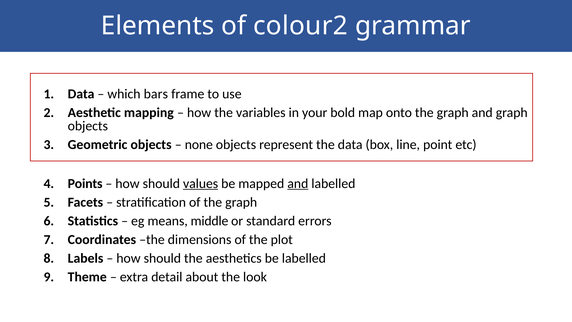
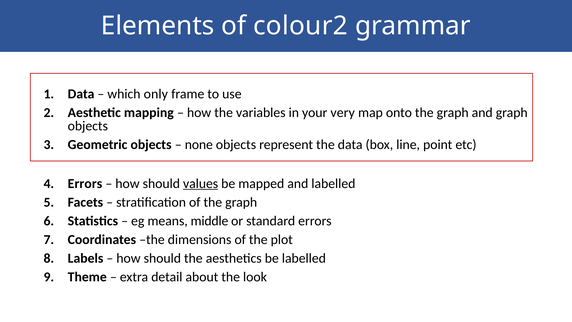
bars: bars -> only (156, 94)
bold: bold -> very (343, 113)
Points: Points -> Errors (85, 183)
and underline: present -> none (298, 183)
